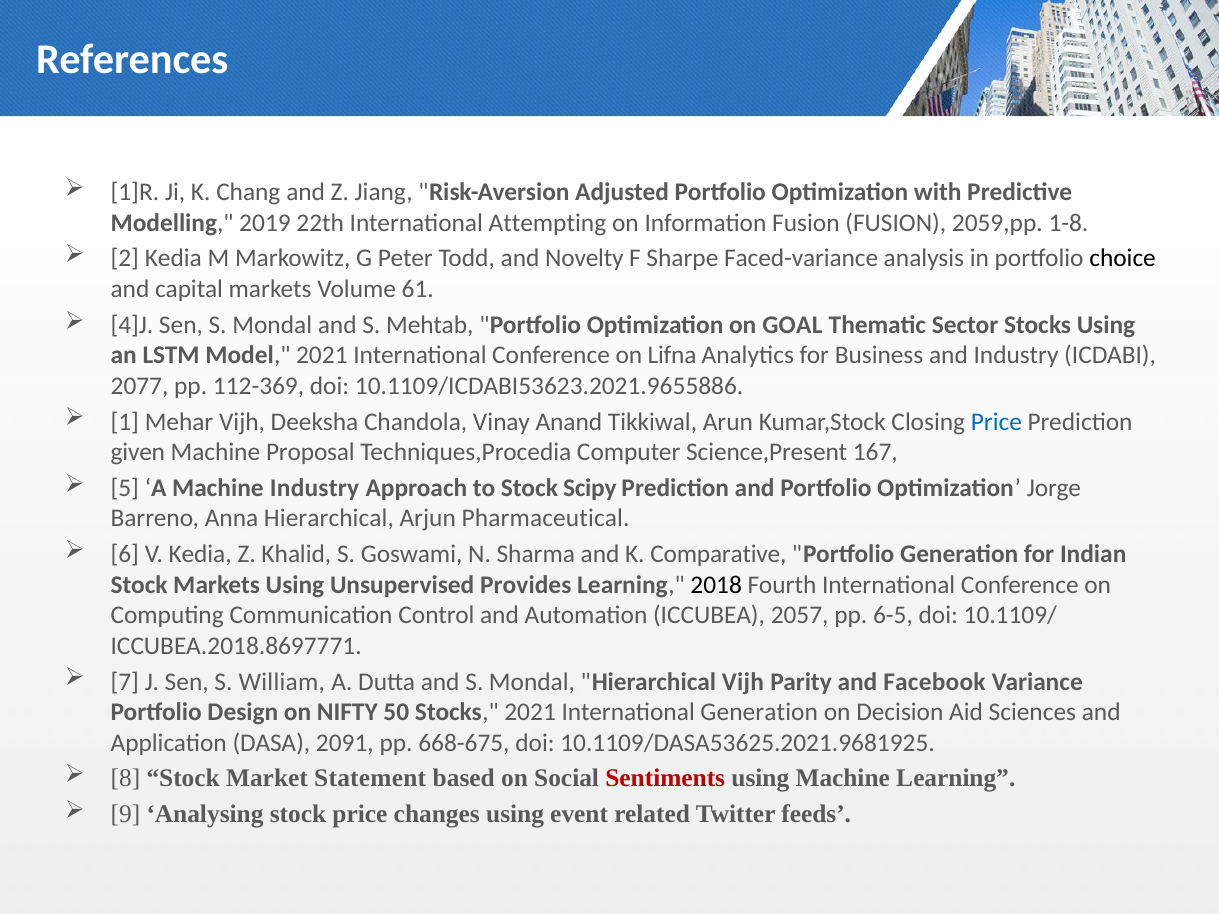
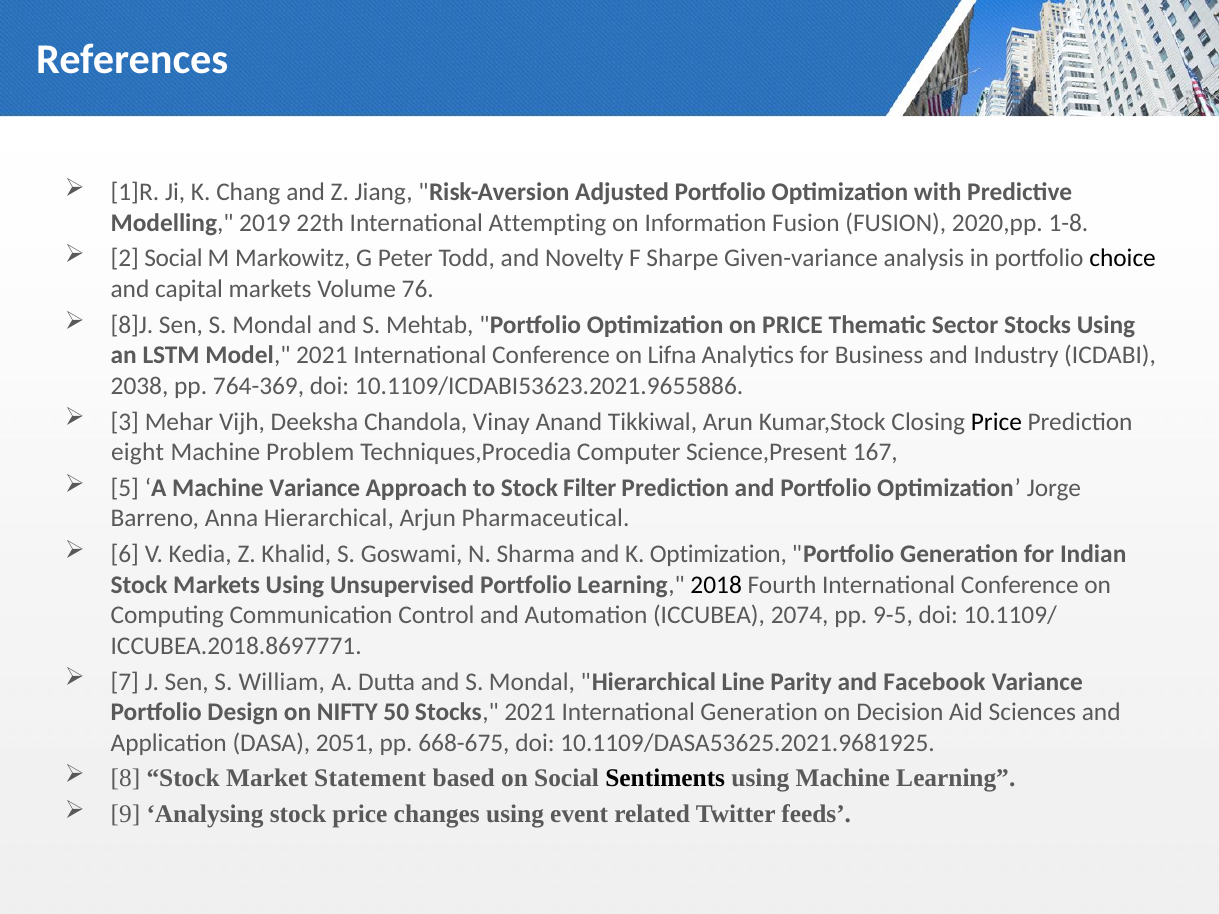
2059,pp: 2059,pp -> 2020,pp (997, 223)
2 Kedia: Kedia -> Social (173, 259)
Faced-variance: Faced-variance -> Given-variance (801, 259)
61: 61 -> 76 (418, 289)
4]J: 4]J -> 8]J (132, 325)
on GOAL: GOAL -> PRICE (792, 325)
2077: 2077 -> 2038 (140, 386)
112-369: 112-369 -> 764-369 (259, 386)
1: 1 -> 3 (125, 422)
Price colour: blue -> black (996, 422)
given: given -> eight (138, 452)
Proposal: Proposal -> Problem (310, 452)
Machine Industry: Industry -> Variance (315, 488)
Scipy: Scipy -> Filter (590, 488)
K Comparative: Comparative -> Optimization (718, 555)
Unsupervised Provides: Provides -> Portfolio (526, 585)
2057: 2057 -> 2074 (800, 616)
6-5: 6-5 -> 9-5 (893, 616)
Hierarchical Vijh: Vijh -> Line (743, 682)
2091: 2091 -> 2051 (345, 743)
Sentiments colour: red -> black (665, 779)
